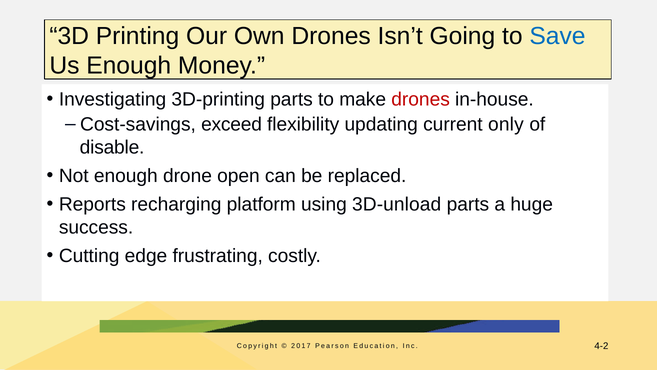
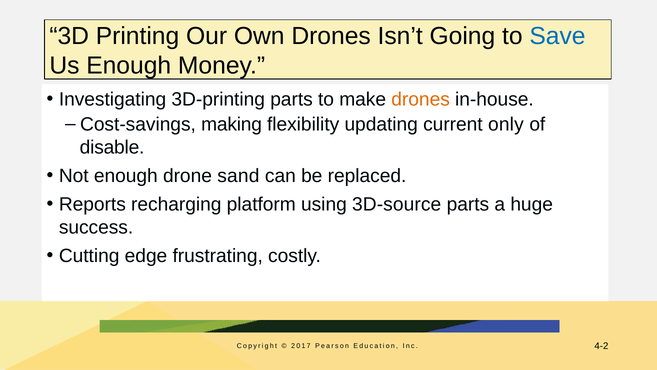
drones colour: red -> orange (421, 99)
exceed: exceed -> making (232, 124)
open: open -> sand (238, 176)
3D-unload: 3D-unload -> 3D-source (397, 204)
